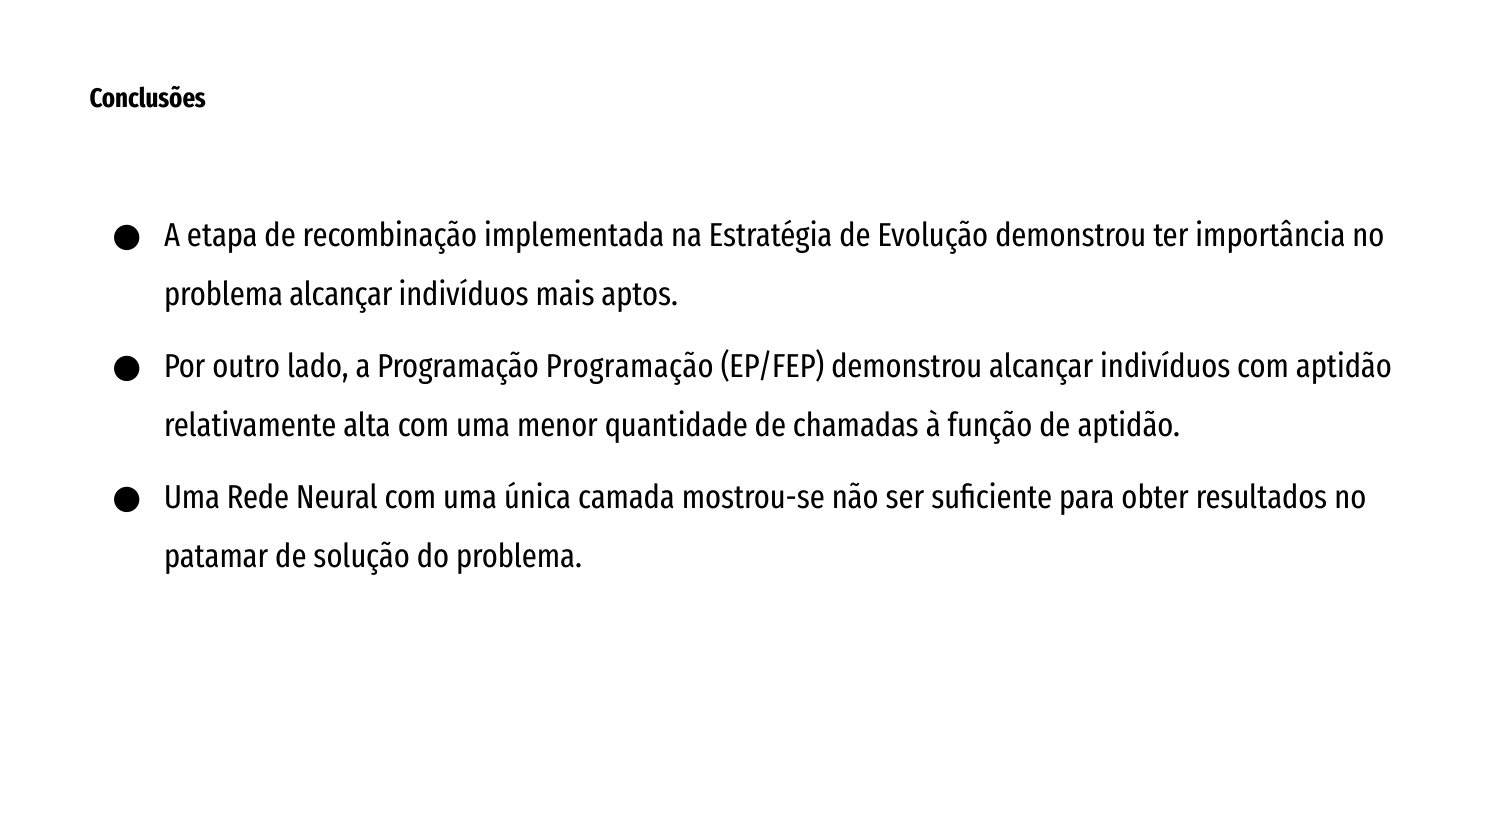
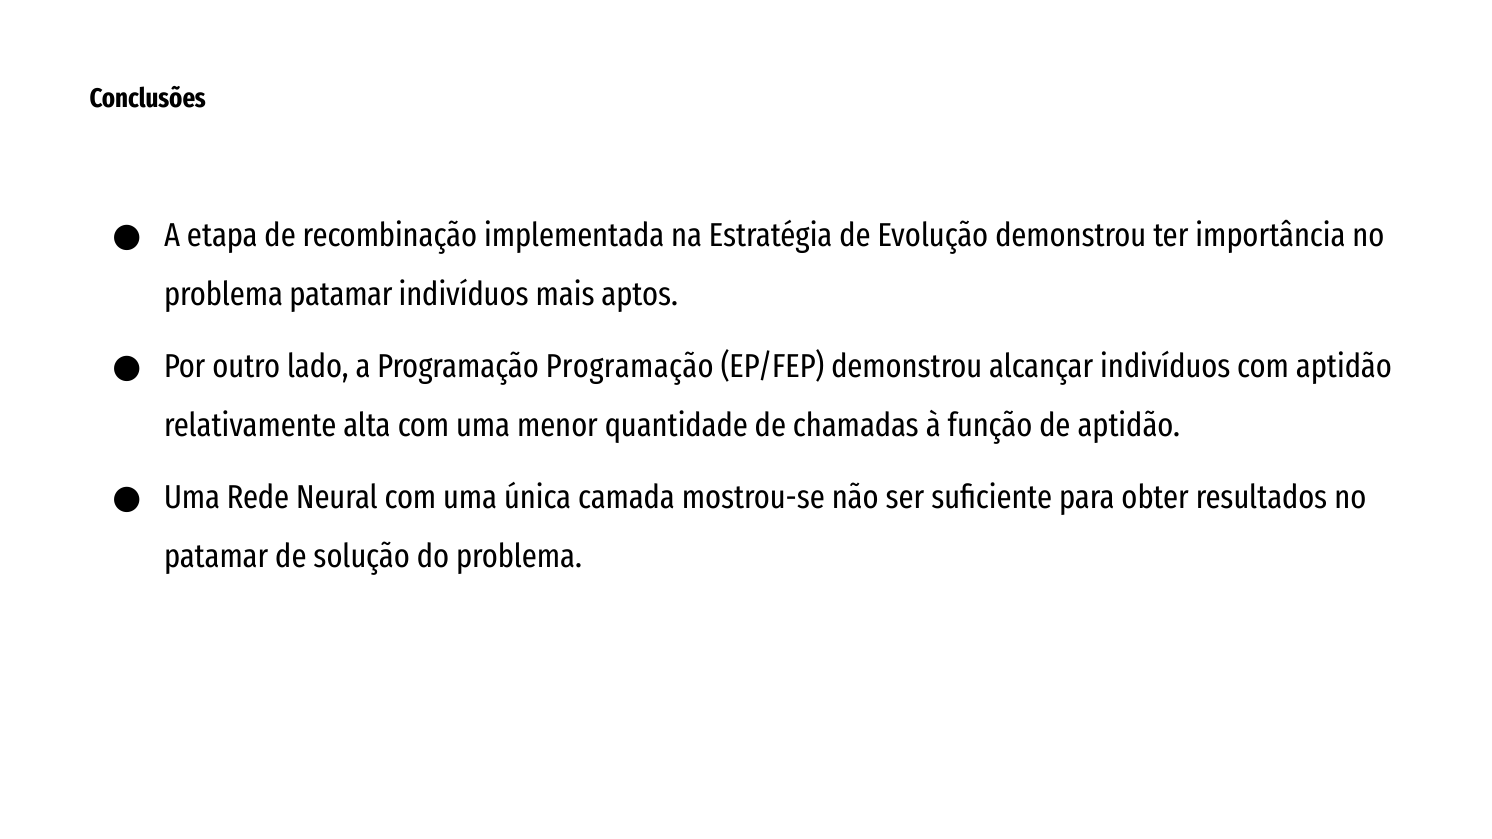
problema alcançar: alcançar -> patamar (341, 295)
